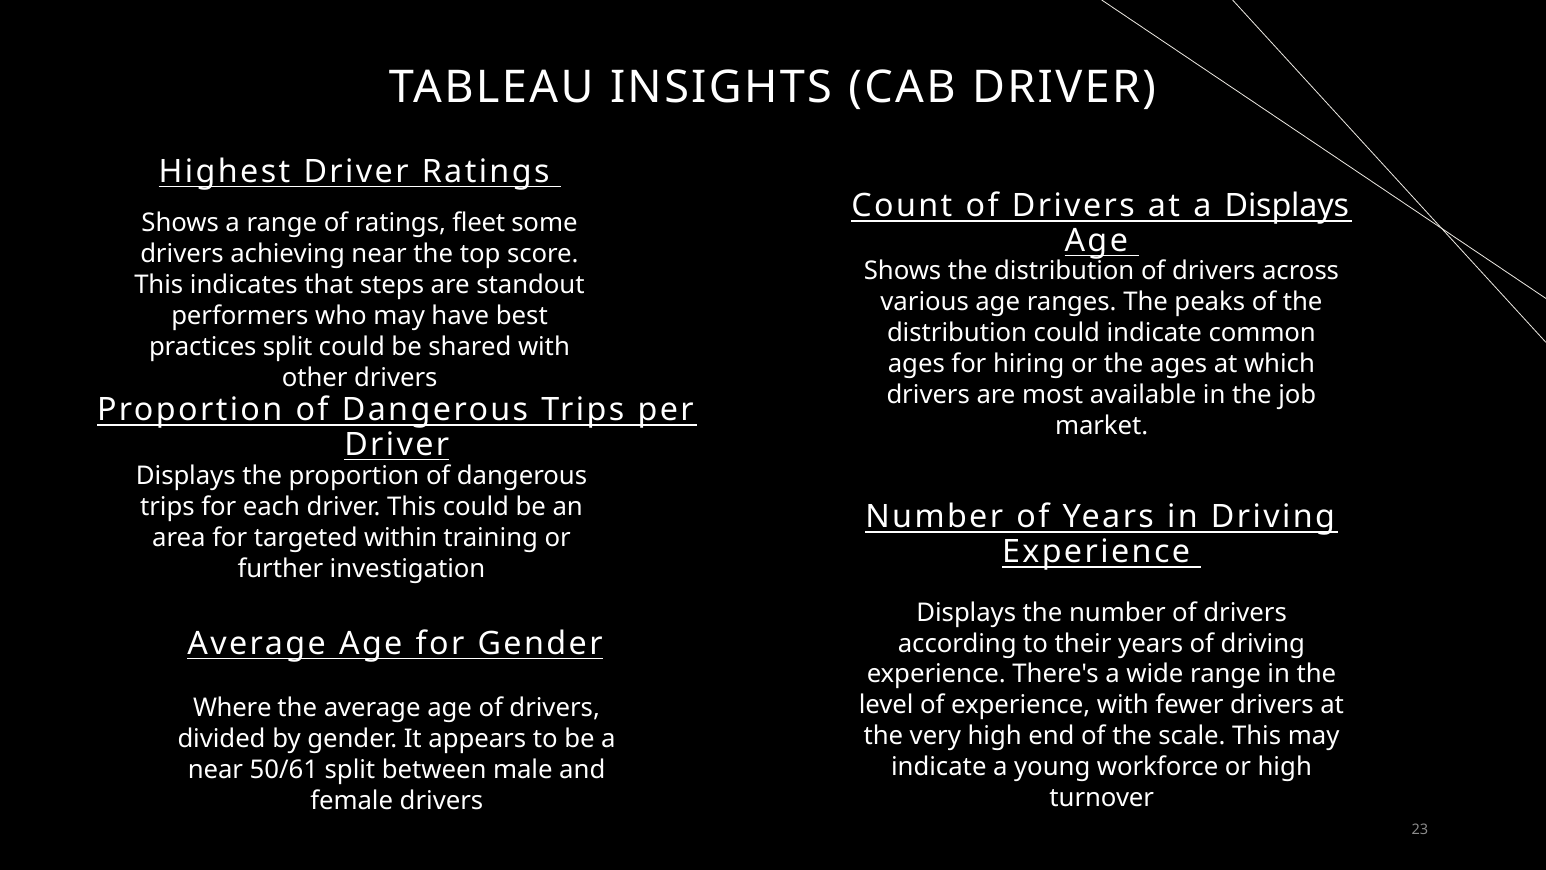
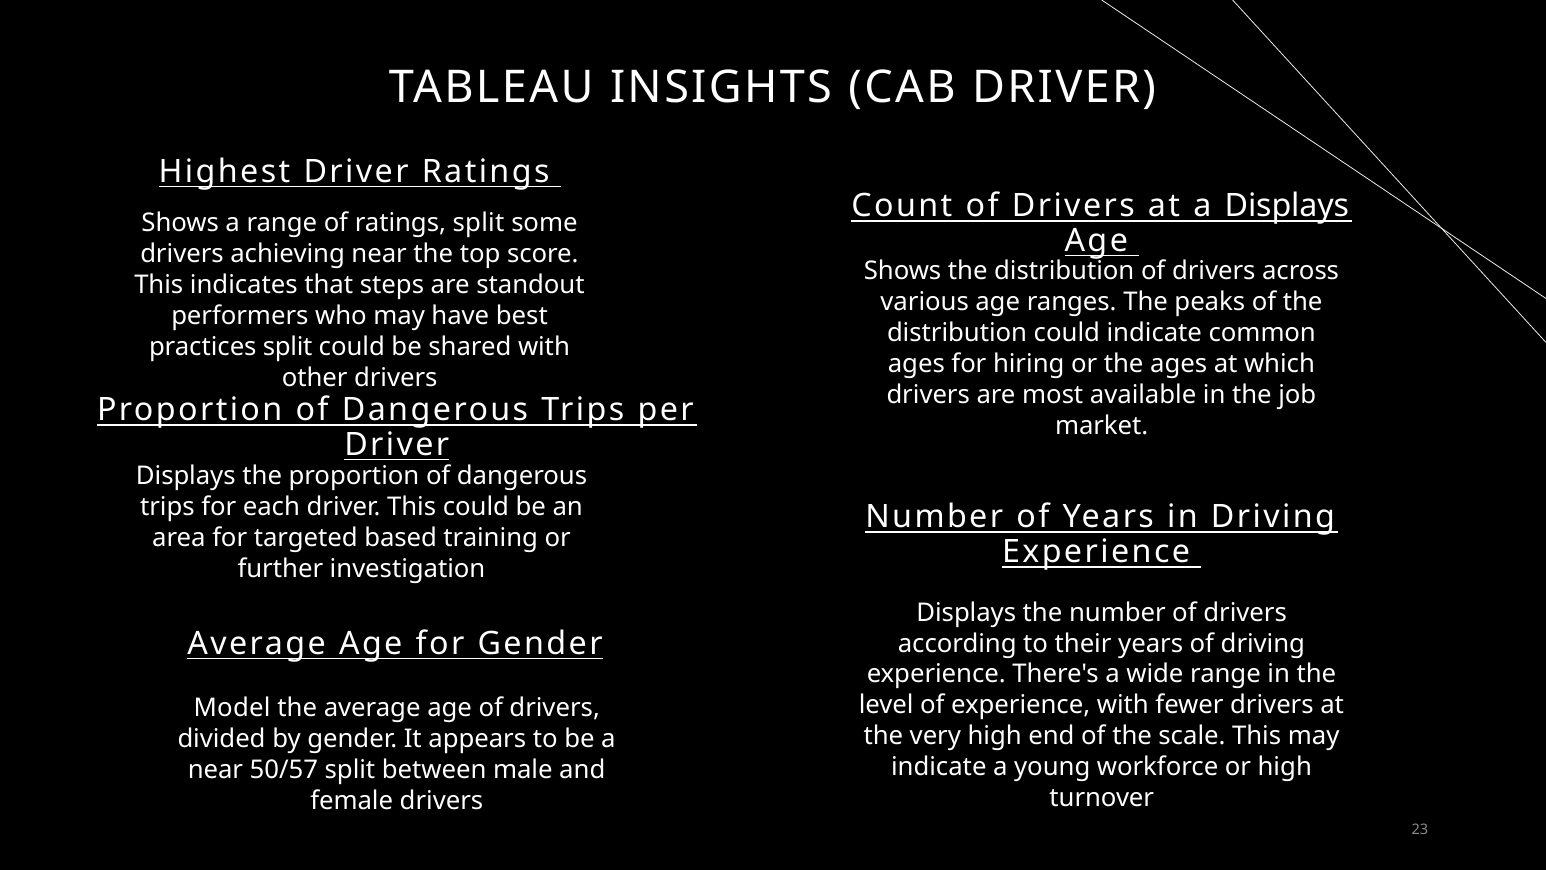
ratings fleet: fleet -> split (478, 223)
within: within -> based (401, 538)
Where: Where -> Model (232, 708)
50/61: 50/61 -> 50/57 (284, 770)
